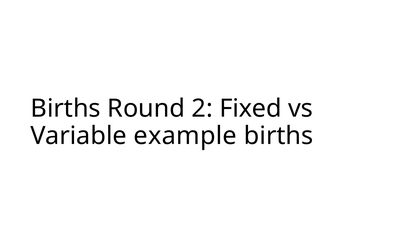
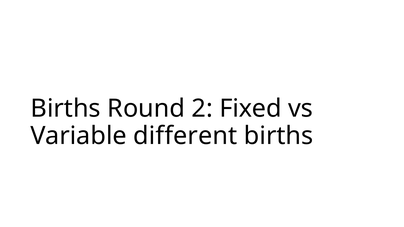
example: example -> different (185, 136)
